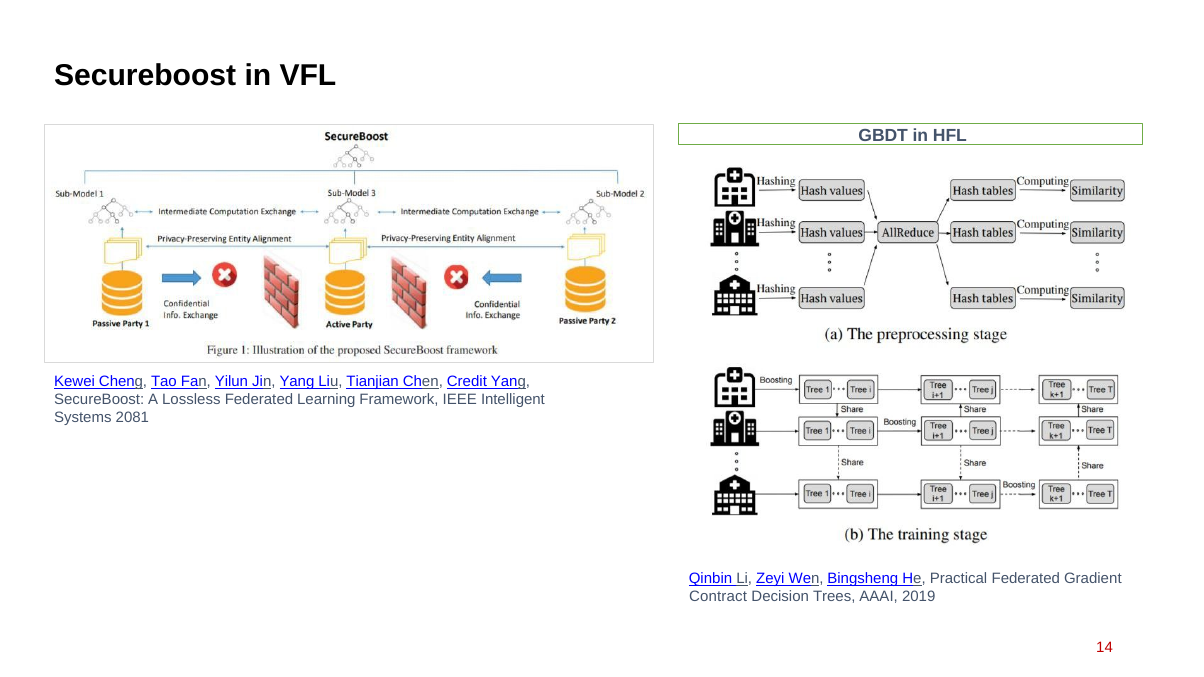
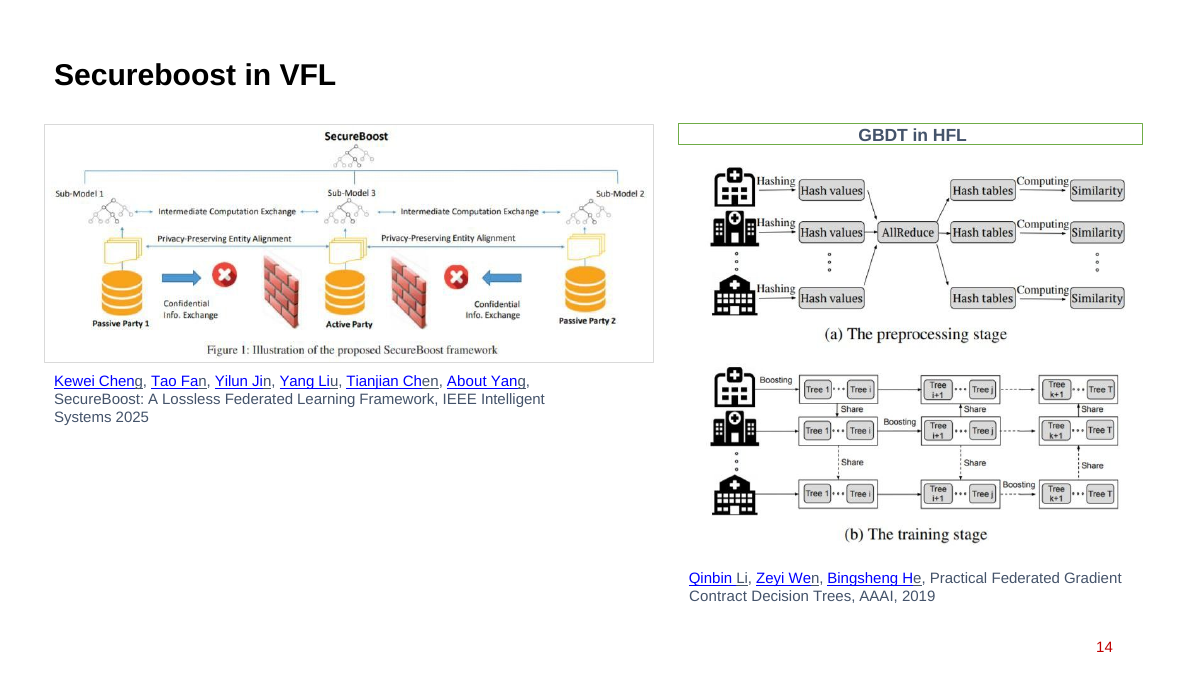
Credit: Credit -> About (467, 382)
2081: 2081 -> 2025 (132, 418)
